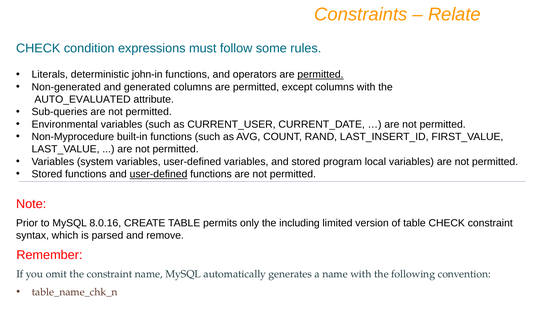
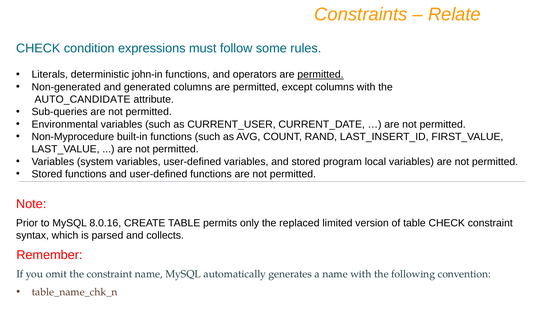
AUTO_EVALUATED: AUTO_EVALUATED -> AUTO_CANDIDATE (83, 100)
user-defined underline: present -> none (159, 174)
including: including -> replaced (299, 224)
remove: remove -> collects (165, 236)
